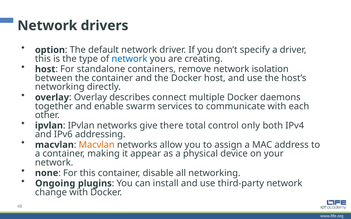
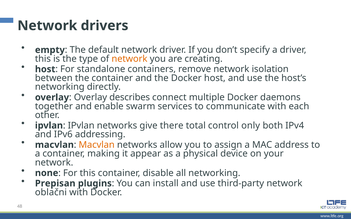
option: option -> empty (50, 50)
network colour: blue -> orange (129, 59)
Ongoing: Ongoing -> Prepisan (55, 184)
change: change -> oblačni (51, 193)
